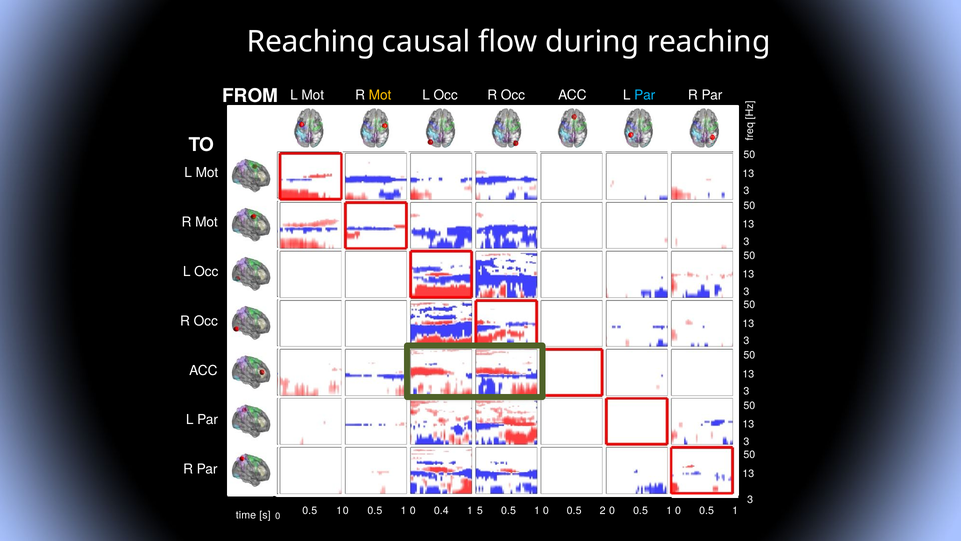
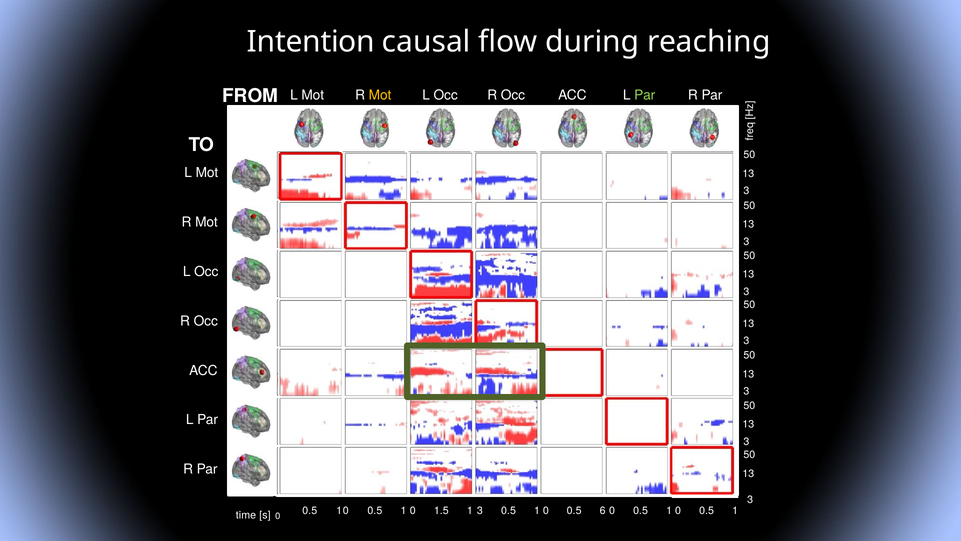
Reaching: Reaching -> Intention (311, 42)
Par colour: light blue -> light green (645, 95)
0.4: 0.4 -> 1.5 (441, 510)
1 5: 5 -> 3 (480, 510)
2: 2 -> 6 (603, 510)
